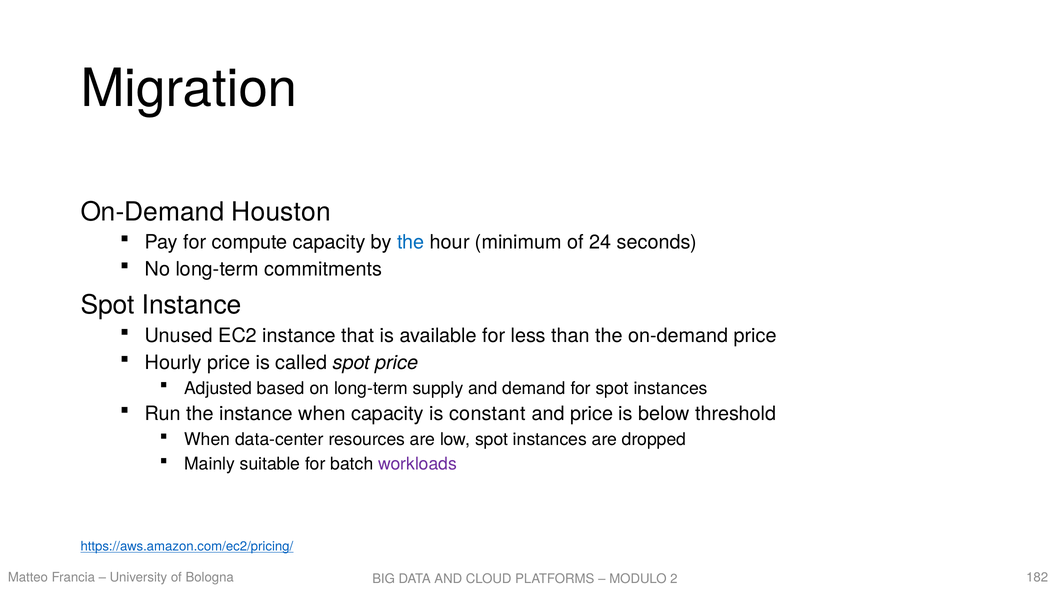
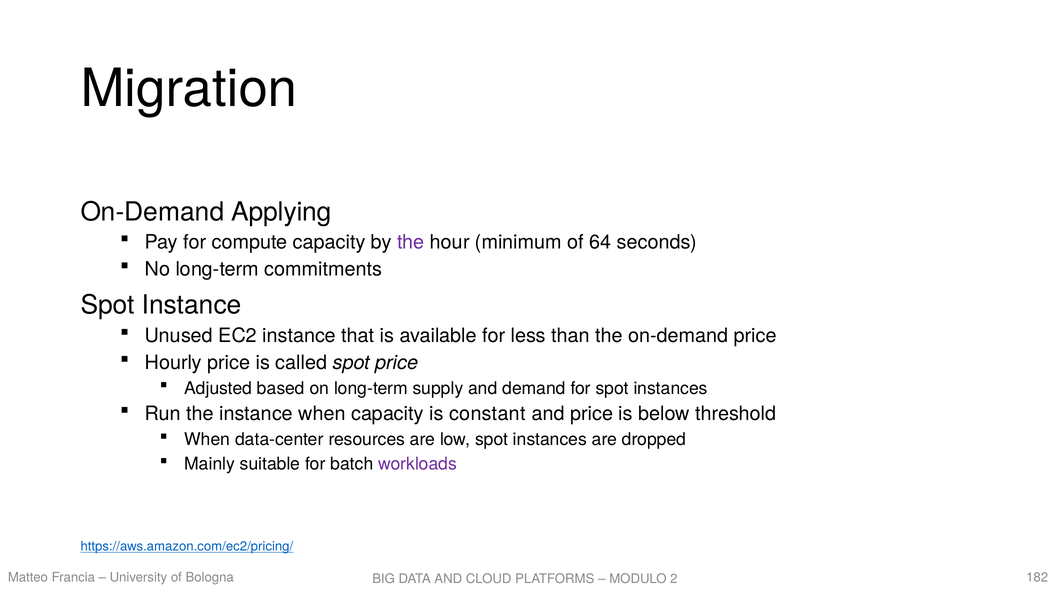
Houston: Houston -> Applying (281, 212)
the colour: blue -> purple (411, 242)
24: 24 -> 64 (600, 242)
